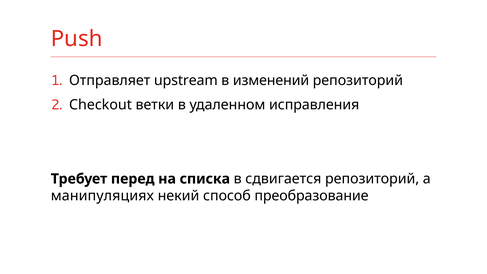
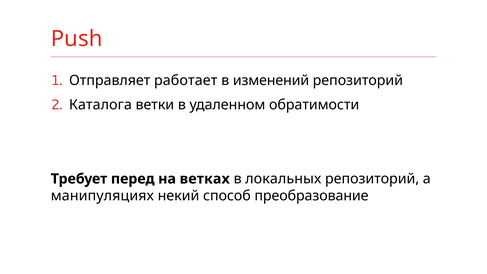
upstream: upstream -> работает (186, 80)
Checkout: Checkout -> Каталога (100, 105)
исправления: исправления -> обратимости (314, 105)
списка: списка -> ветках (205, 179)
сдвигается: сдвигается -> локальных (283, 179)
